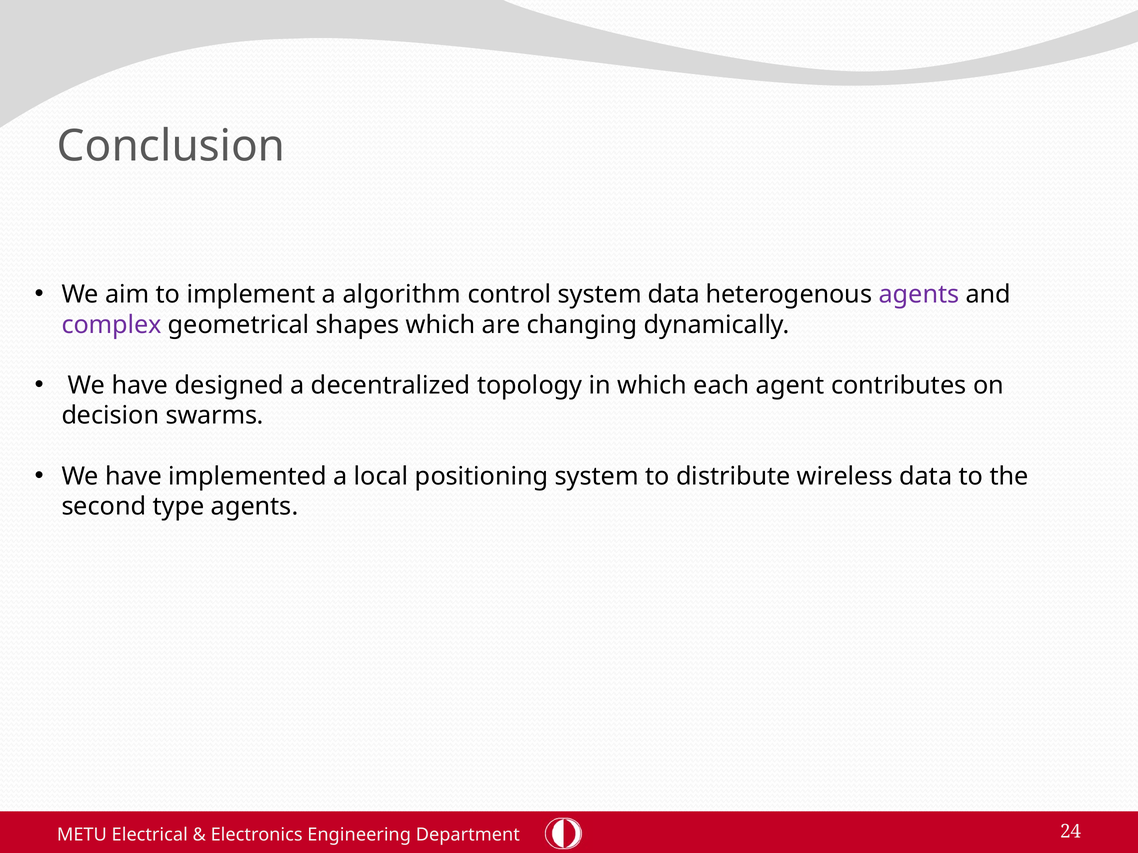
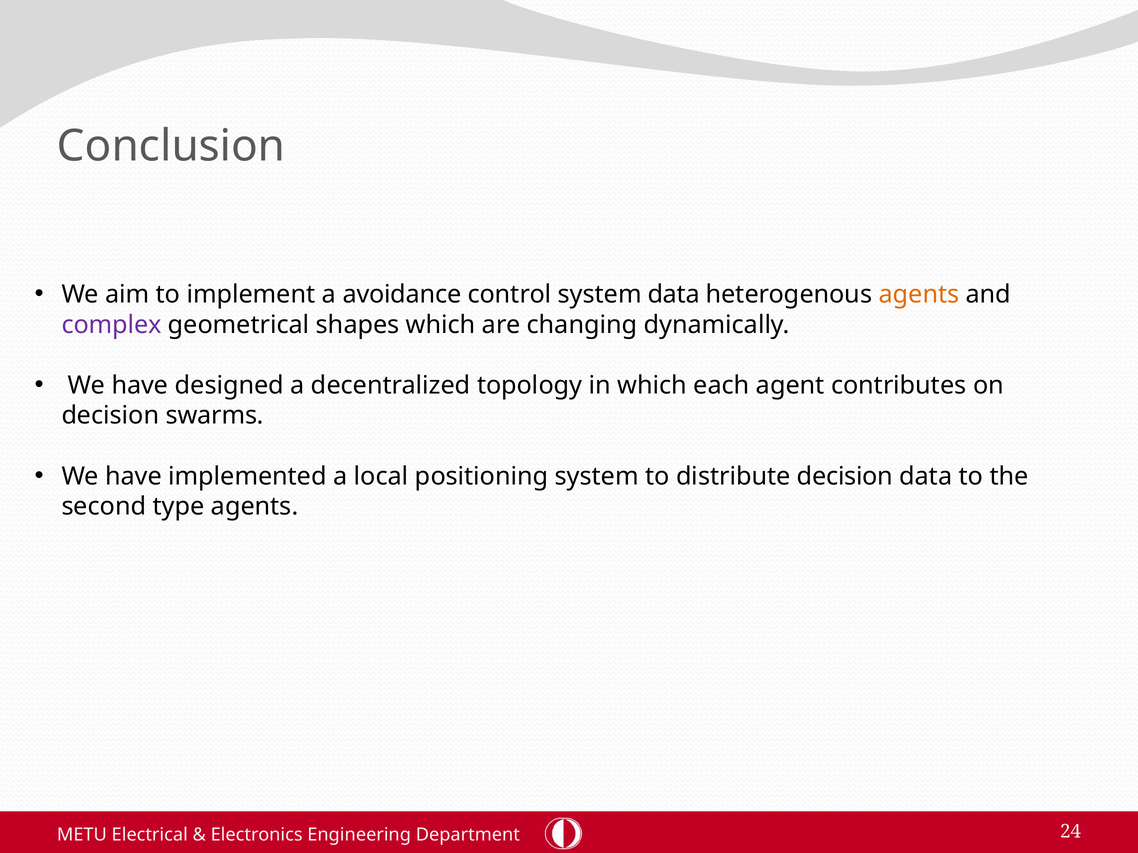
algorithm: algorithm -> avoidance (402, 295)
agents colour: purple -> orange (919, 295)
distribute wireless: wireless -> decision (845, 477)
